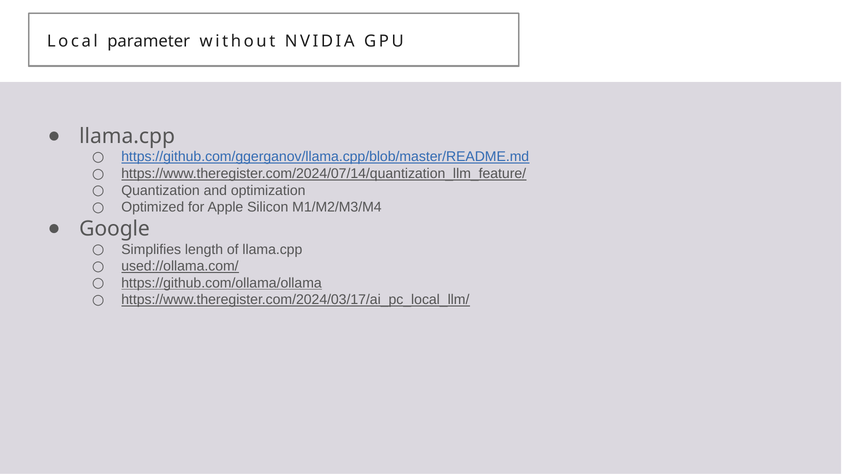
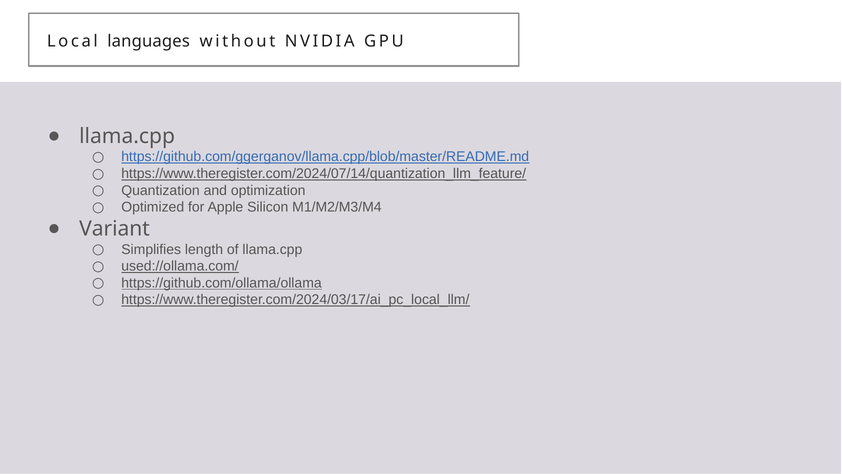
parameter: parameter -> languages (149, 41)
Google: Google -> Variant (115, 229)
